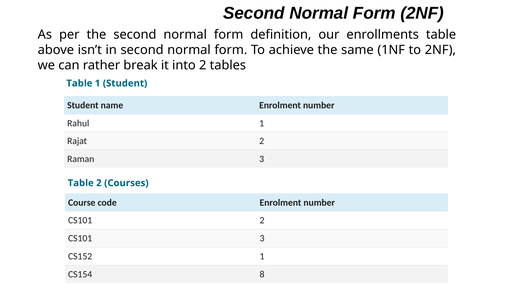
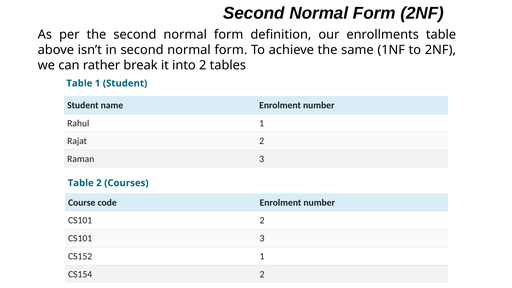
CS154 8: 8 -> 2 (262, 274)
